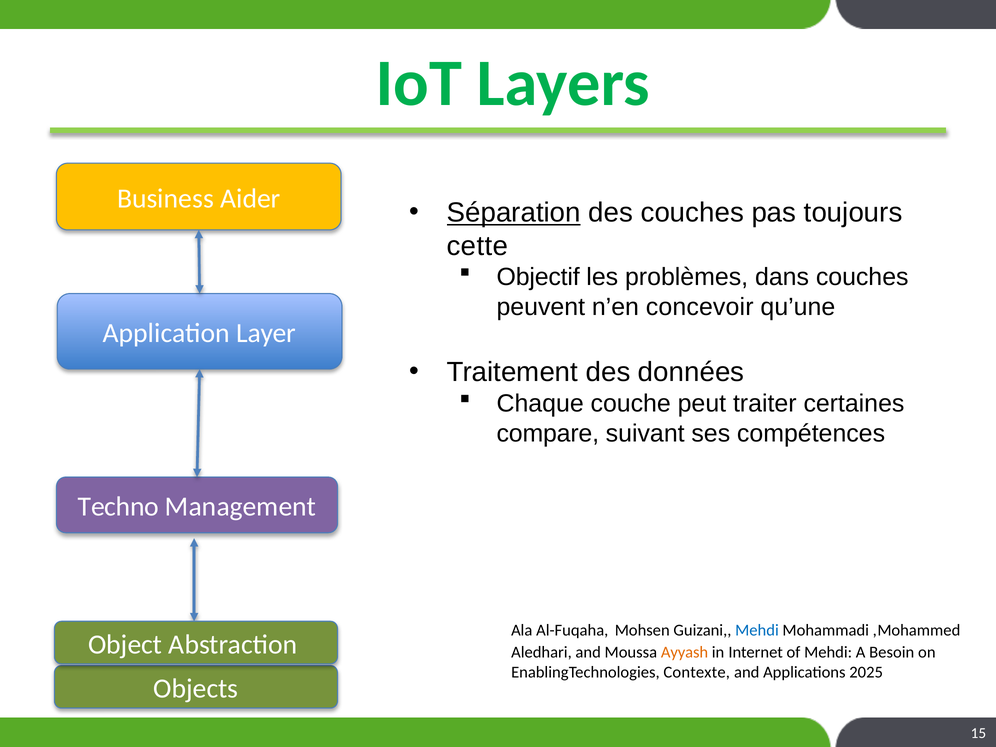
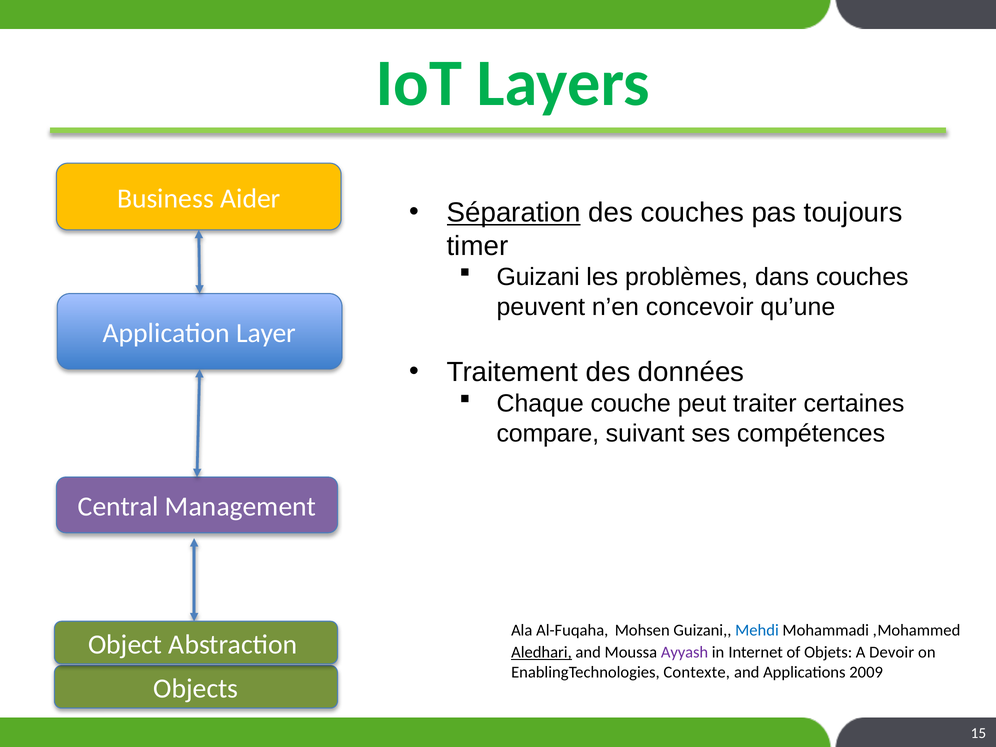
cette: cette -> timer (478, 246)
Objectif: Objectif -> Guizani (538, 277)
Techno: Techno -> Central (118, 507)
Aledhari underline: none -> present (541, 652)
Ayyash colour: orange -> purple (685, 652)
of Mehdi: Mehdi -> Objets (828, 652)
Besoin: Besoin -> Devoir (892, 652)
2025: 2025 -> 2009 (866, 672)
